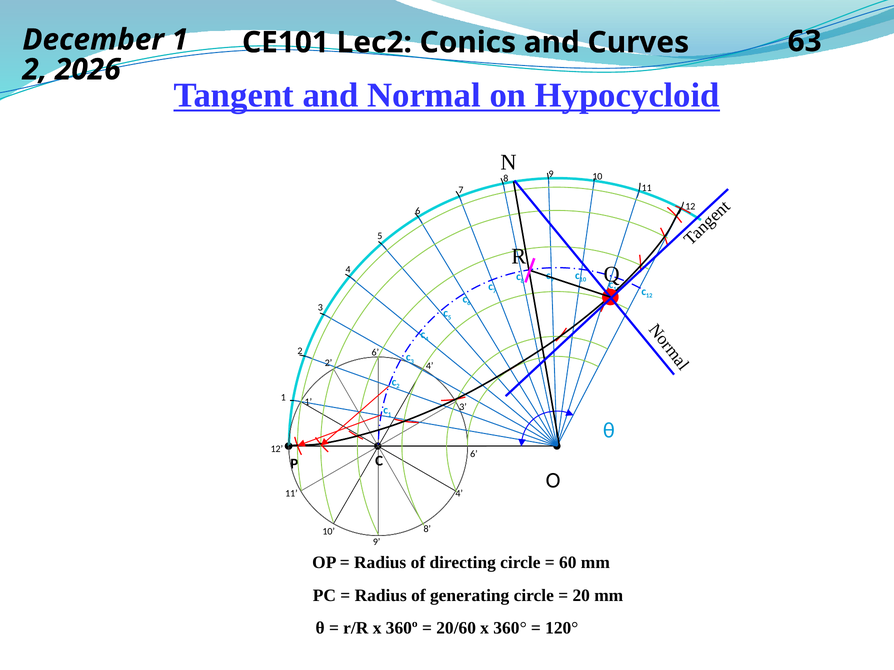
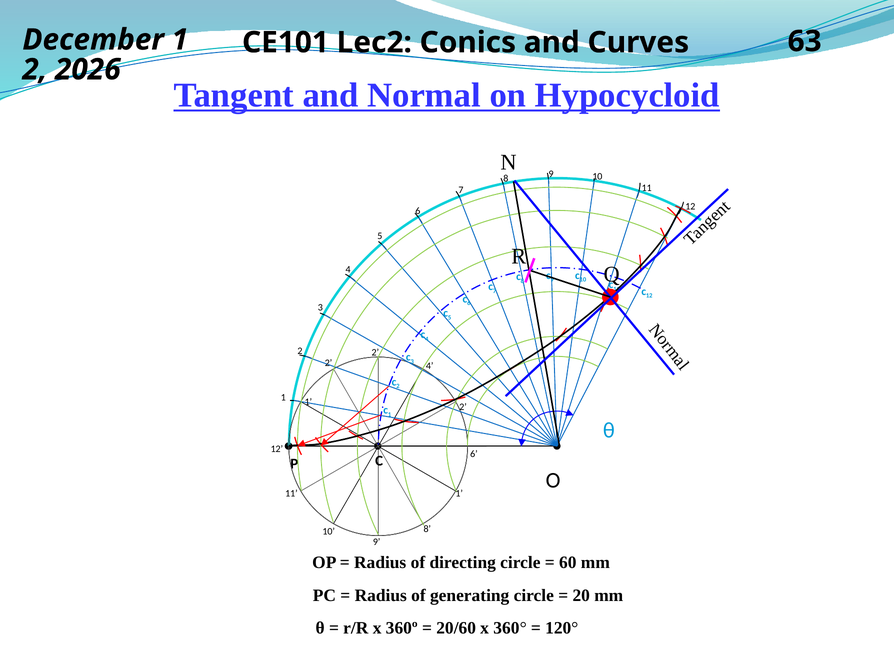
6: 6 -> 2 (375, 353)
3: 3 -> 2 (463, 407)
4: 4 -> 1 (459, 494)
